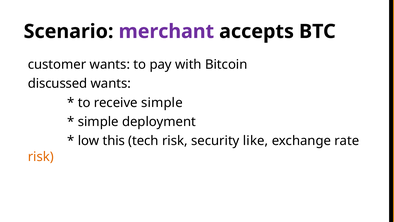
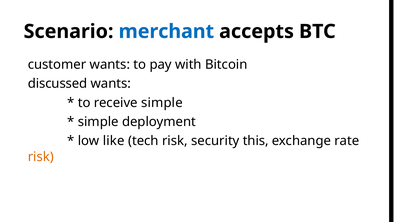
merchant colour: purple -> blue (166, 31)
this: this -> like (114, 141)
like: like -> this (256, 141)
